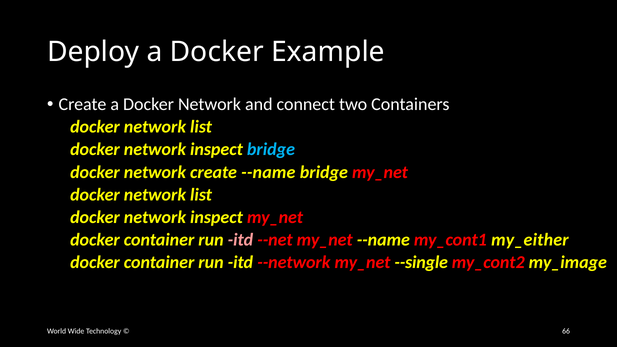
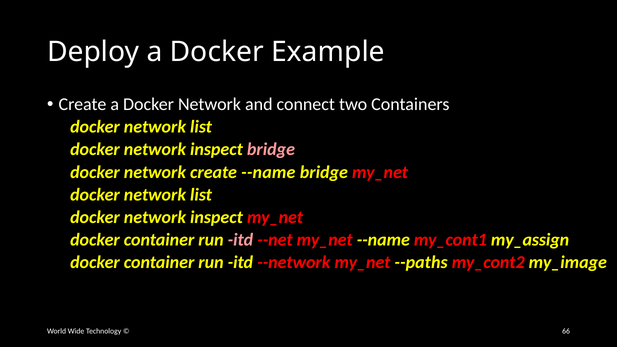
bridge colour: light blue -> pink (271, 149)
my_either: my_either -> my_assign (530, 240)
--single: --single -> --paths (421, 263)
